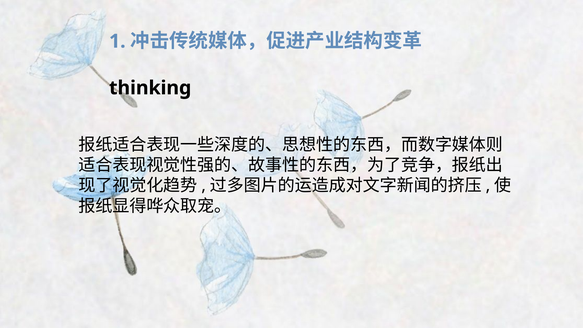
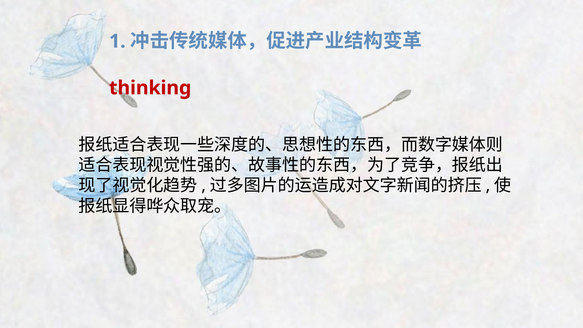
thinking colour: black -> red (150, 88)
